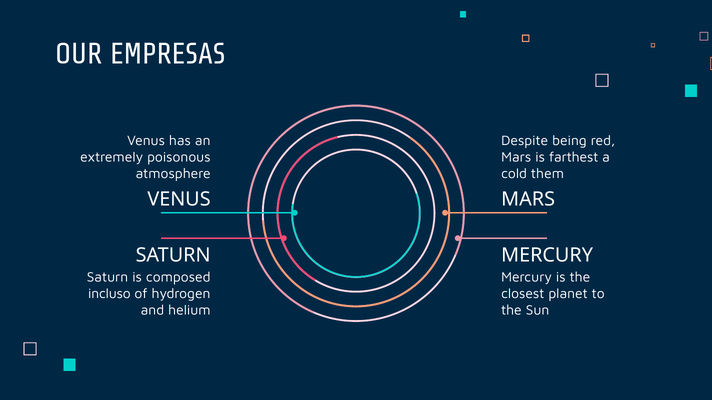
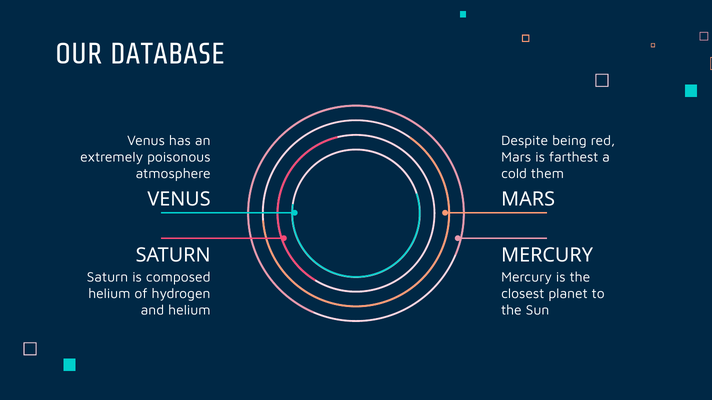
EMPRESAS: EMPRESAS -> DATABASE (168, 54)
incluso: incluso -> helium (109, 294)
